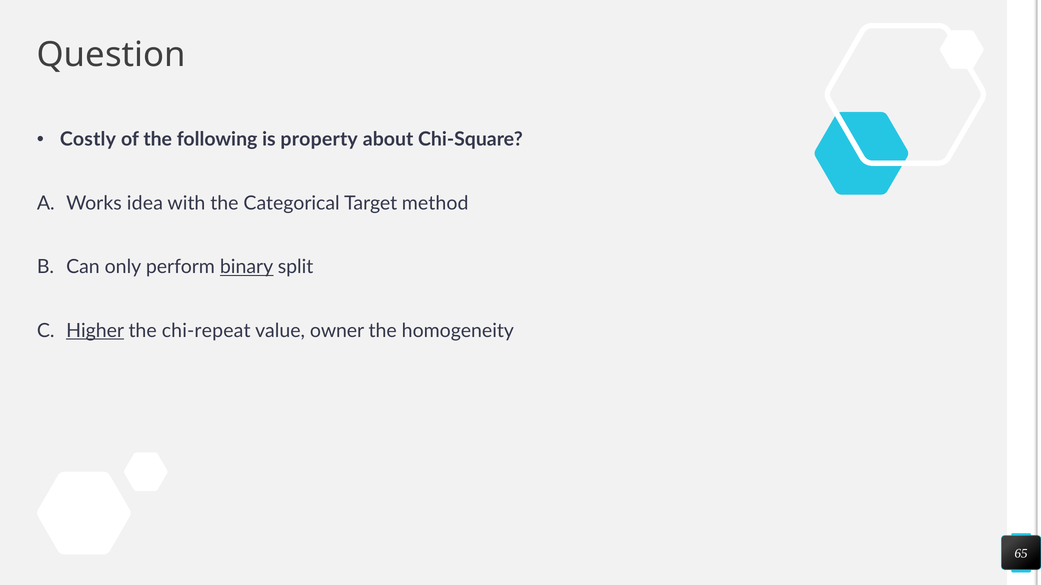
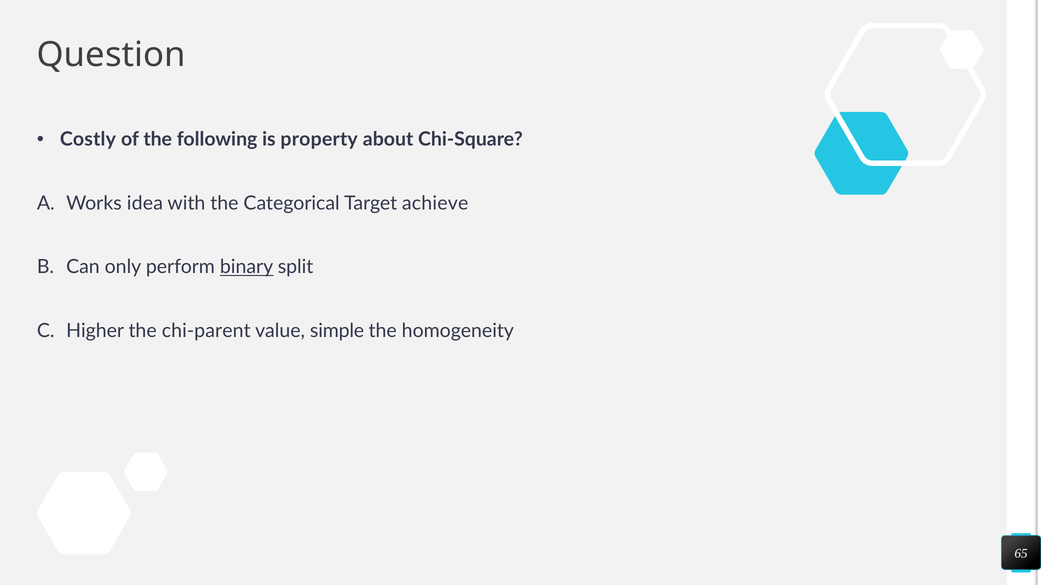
method: method -> achieve (435, 203)
Higher underline: present -> none (95, 331)
chi-repeat: chi-repeat -> chi-parent (206, 331)
owner: owner -> simple (337, 331)
